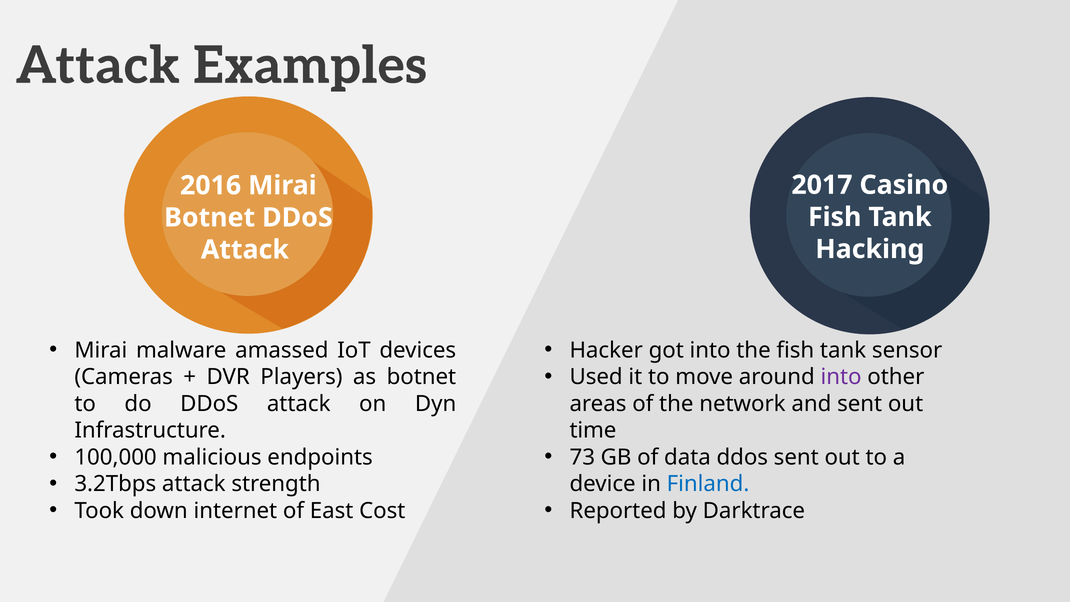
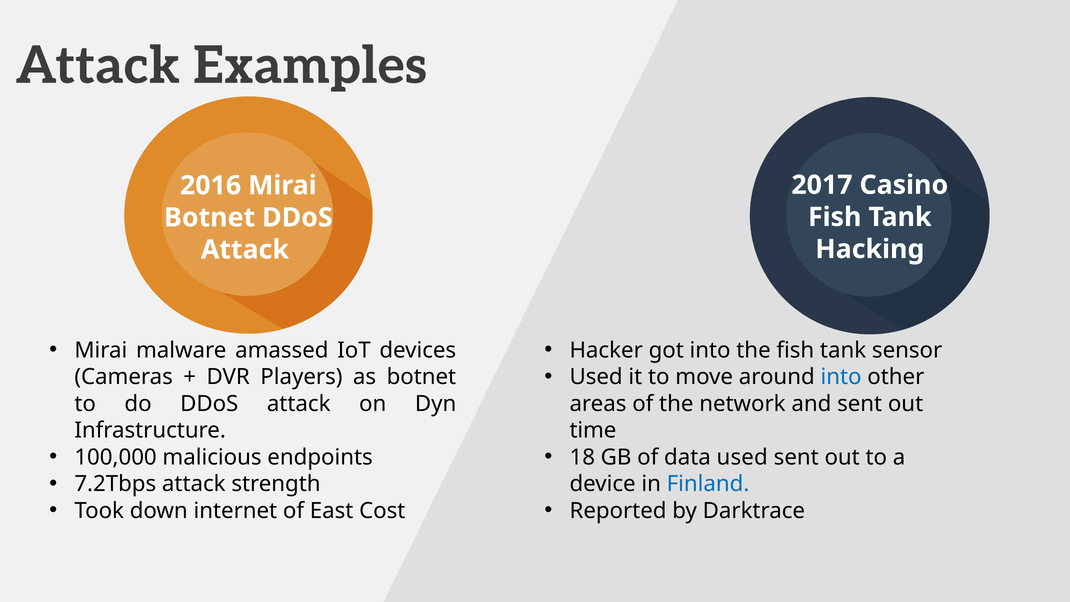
into colour: purple -> blue (841, 377)
73: 73 -> 18 (582, 457)
data ddos: ddos -> used (742, 457)
3.2Tbps: 3.2Tbps -> 7.2Tbps (115, 484)
